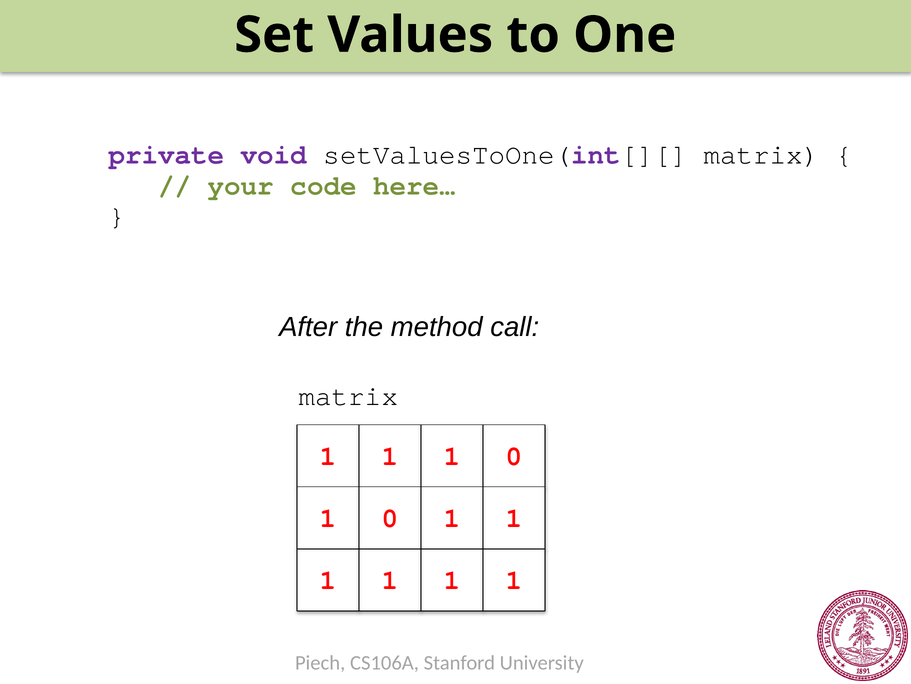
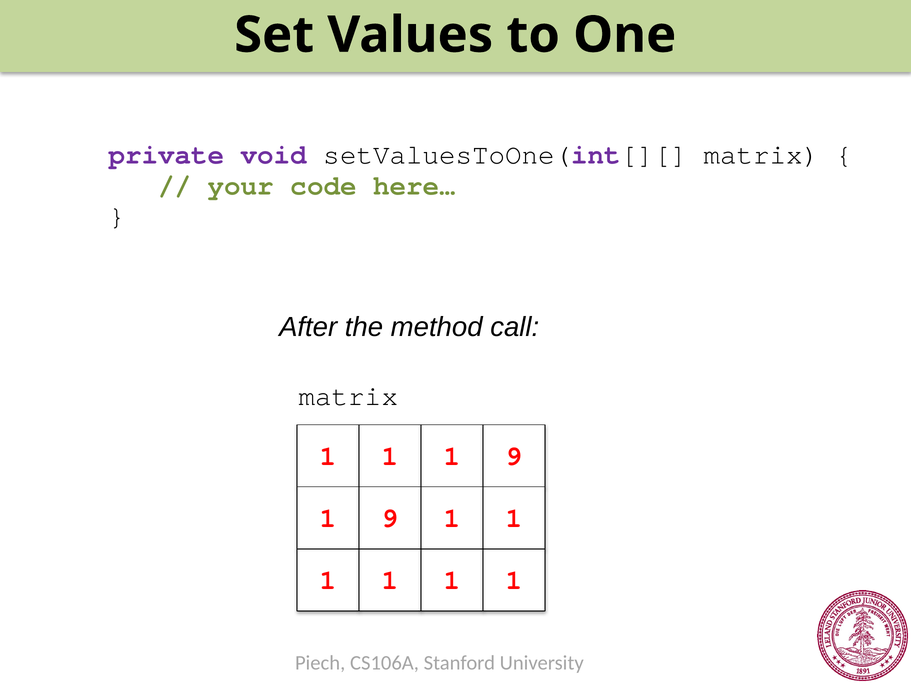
1 1 0: 0 -> 9 (514, 455)
0: 0 -> 9 (390, 517)
